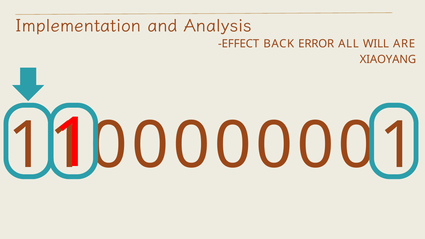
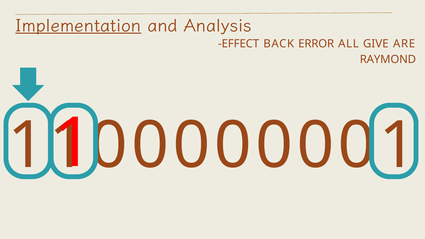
Implementation underline: none -> present (78, 26)
WILL: WILL -> GIVE (376, 44)
XIAOYANG: XIAOYANG -> RAYMOND (388, 60)
